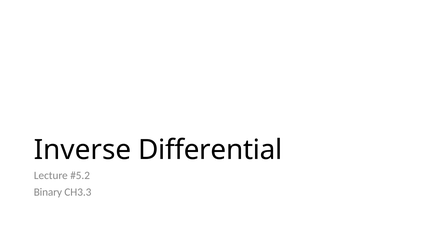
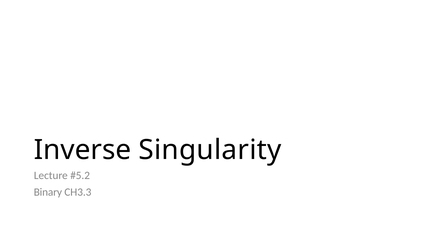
Differential: Differential -> Singularity (210, 150)
